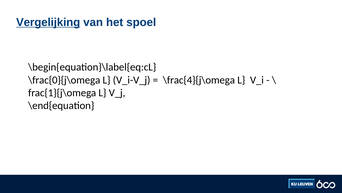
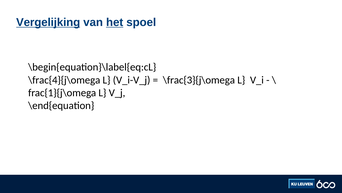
het underline: none -> present (115, 22)
\frac{0}{j\omega: \frac{0}{j\omega -> \frac{4}{j\omega (64, 80)
\frac{4}{j\omega: \frac{4}{j\omega -> \frac{3}{j\omega (199, 80)
